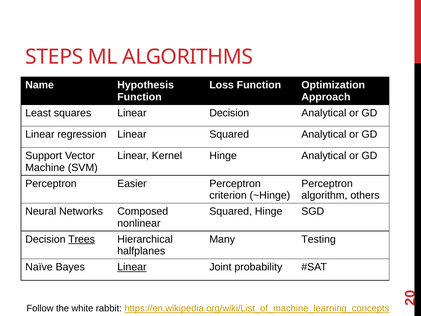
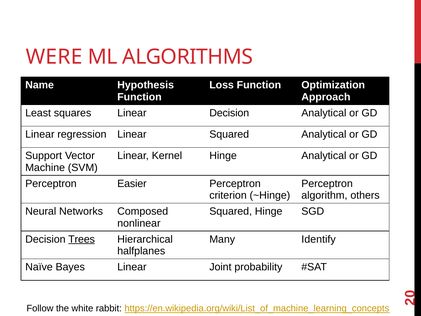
STEPS: STEPS -> WERE (54, 57)
Testing: Testing -> Identify (319, 239)
Linear underline: present -> none (132, 267)
